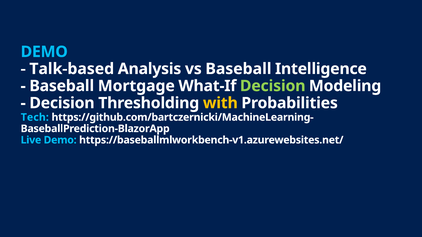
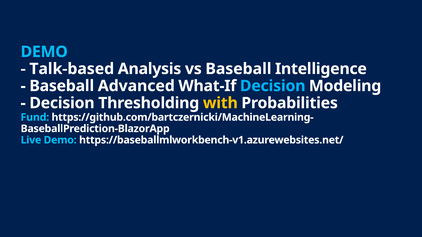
Mortgage: Mortgage -> Advanced (136, 86)
Decision colour: light green -> light blue (273, 86)
Tech: Tech -> Fund (35, 117)
